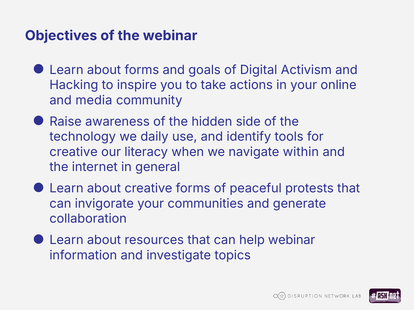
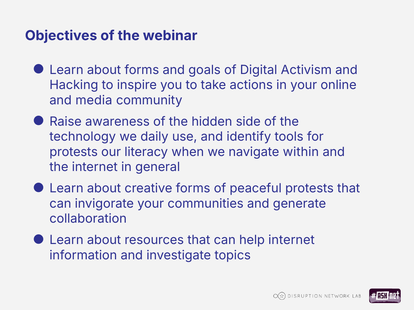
creative: creative -> protests (74, 152)
help webinar: webinar -> internet (291, 240)
